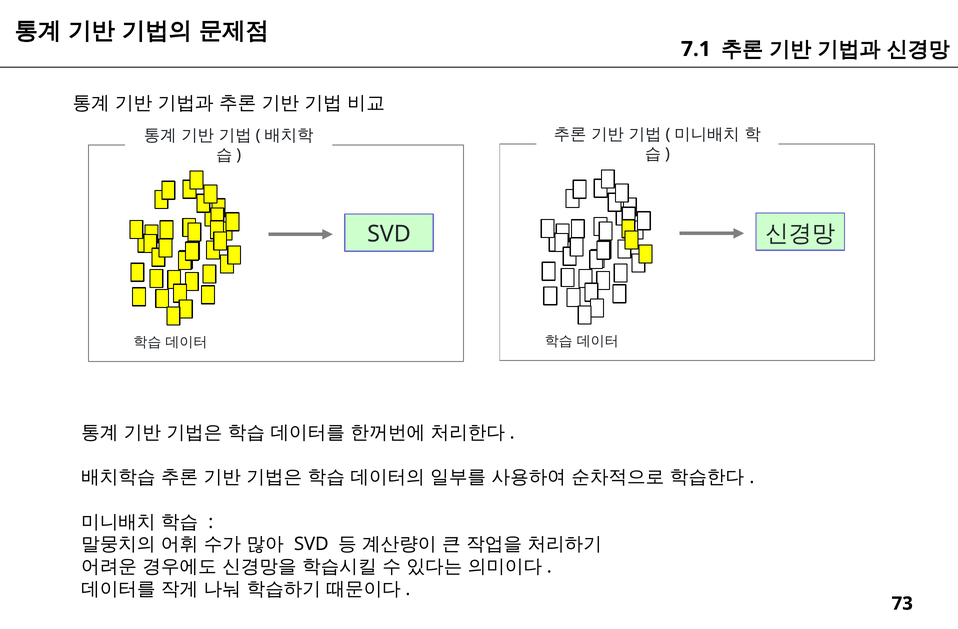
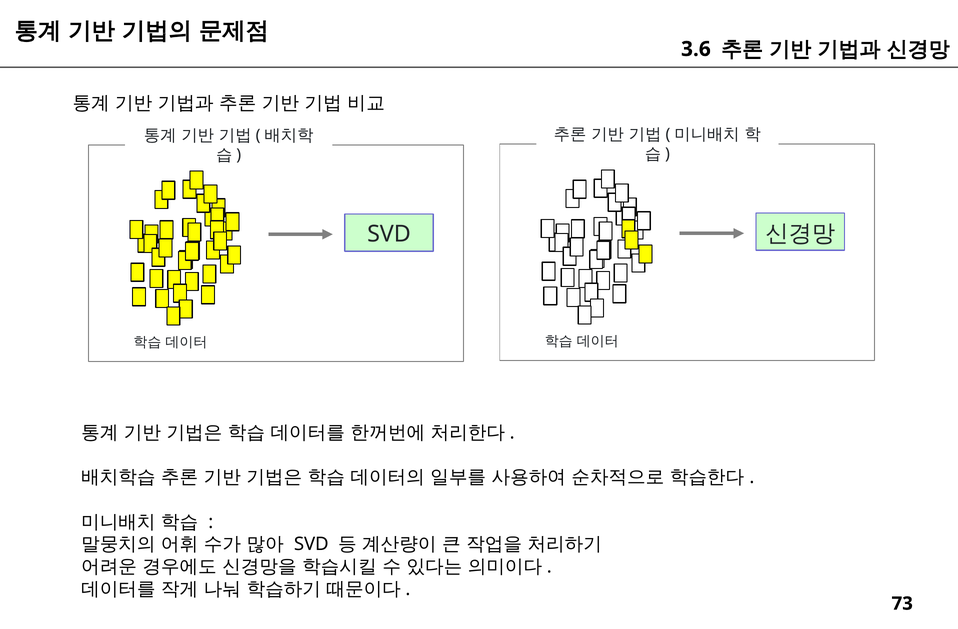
7.1: 7.1 -> 3.6 (696, 49)
